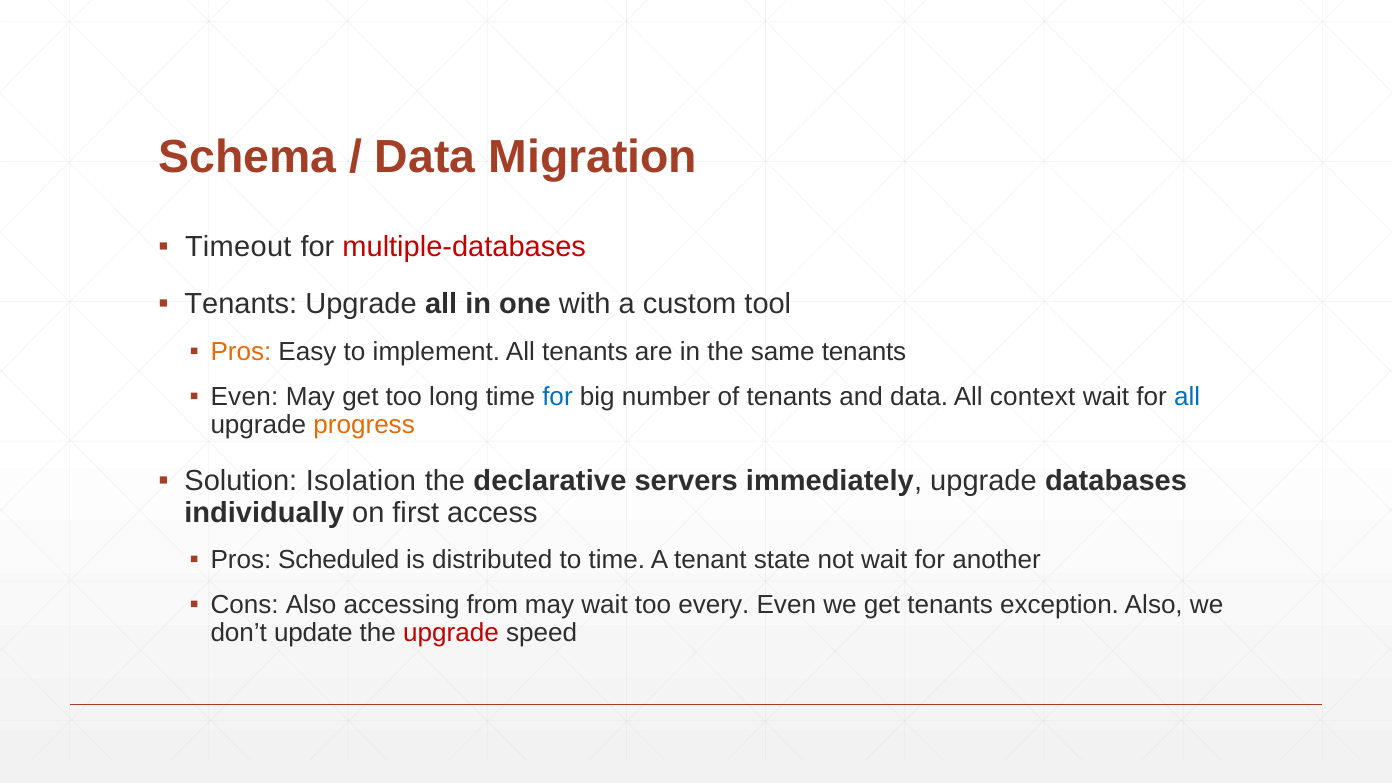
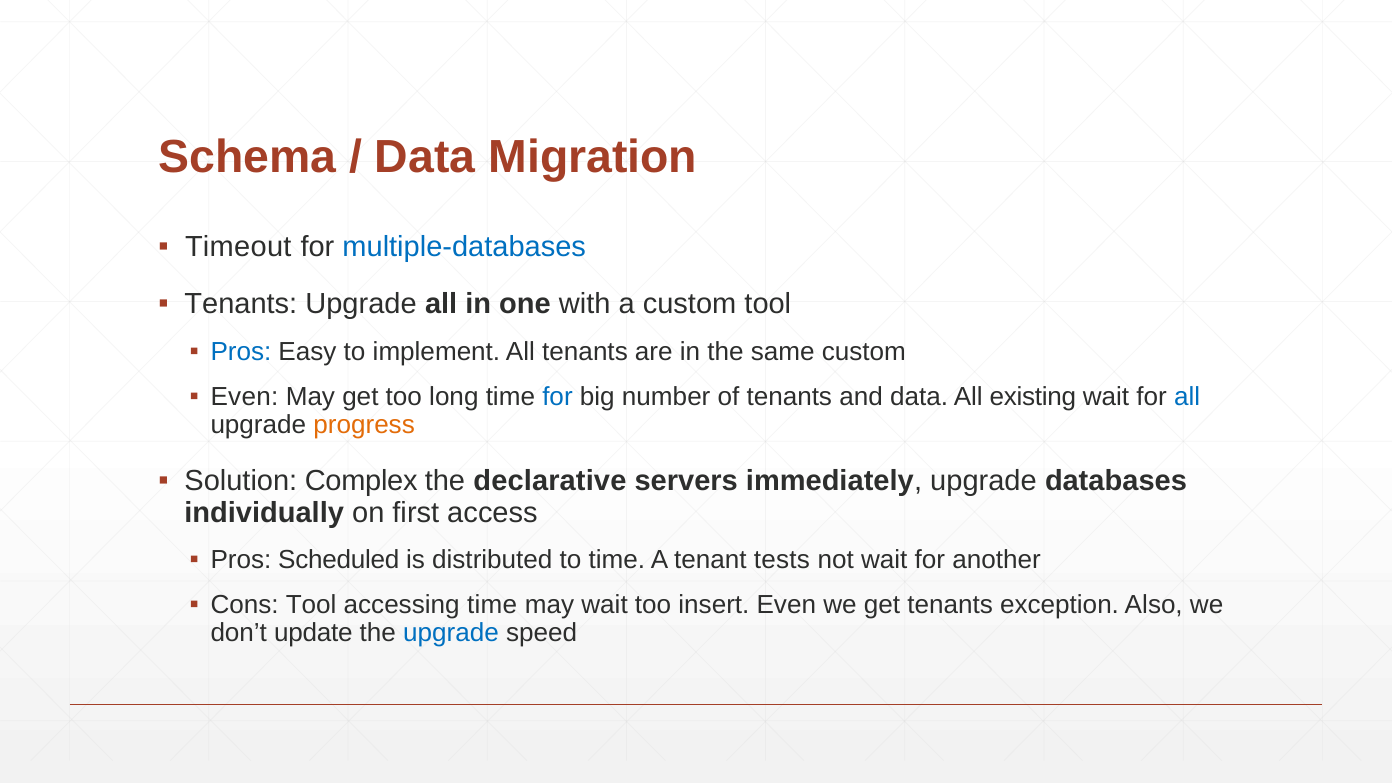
multiple-databases colour: red -> blue (464, 247)
Pros colour: orange -> blue (241, 351)
same tenants: tenants -> custom (864, 351)
context: context -> existing (1033, 397)
Isolation: Isolation -> Complex (361, 481)
state: state -> tests (782, 560)
Cons Also: Also -> Tool (311, 605)
accessing from: from -> time (492, 605)
every: every -> insert (714, 605)
upgrade colour: red -> blue (451, 633)
